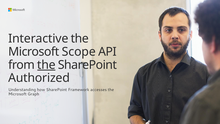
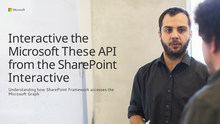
Scope: Scope -> These (79, 52)
the underline: present -> none (46, 65)
Authorized: Authorized -> Interactive (39, 78)
